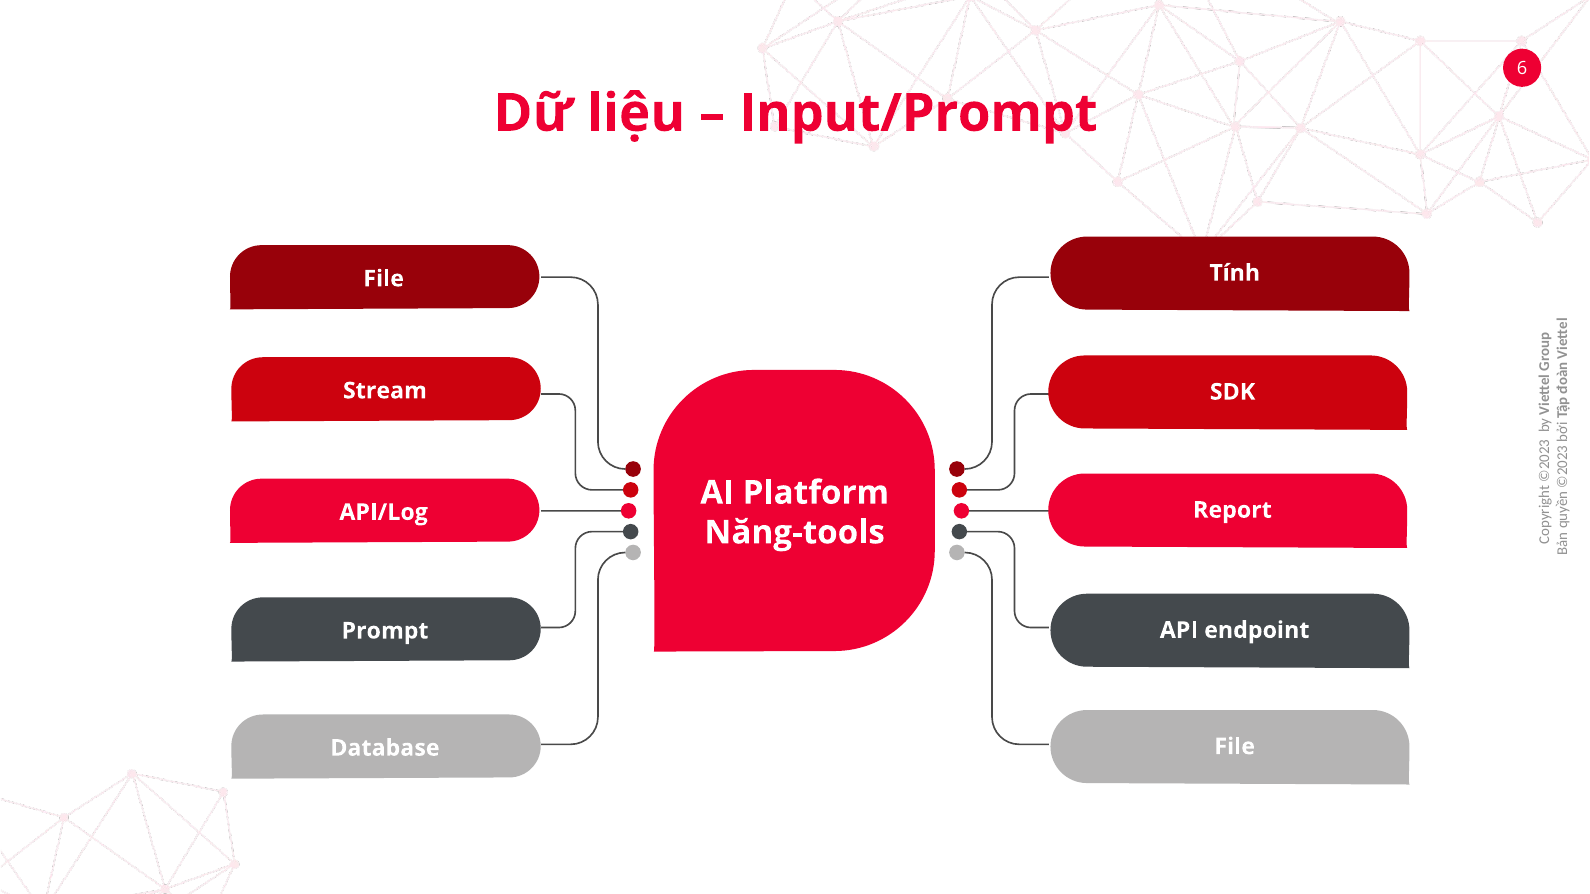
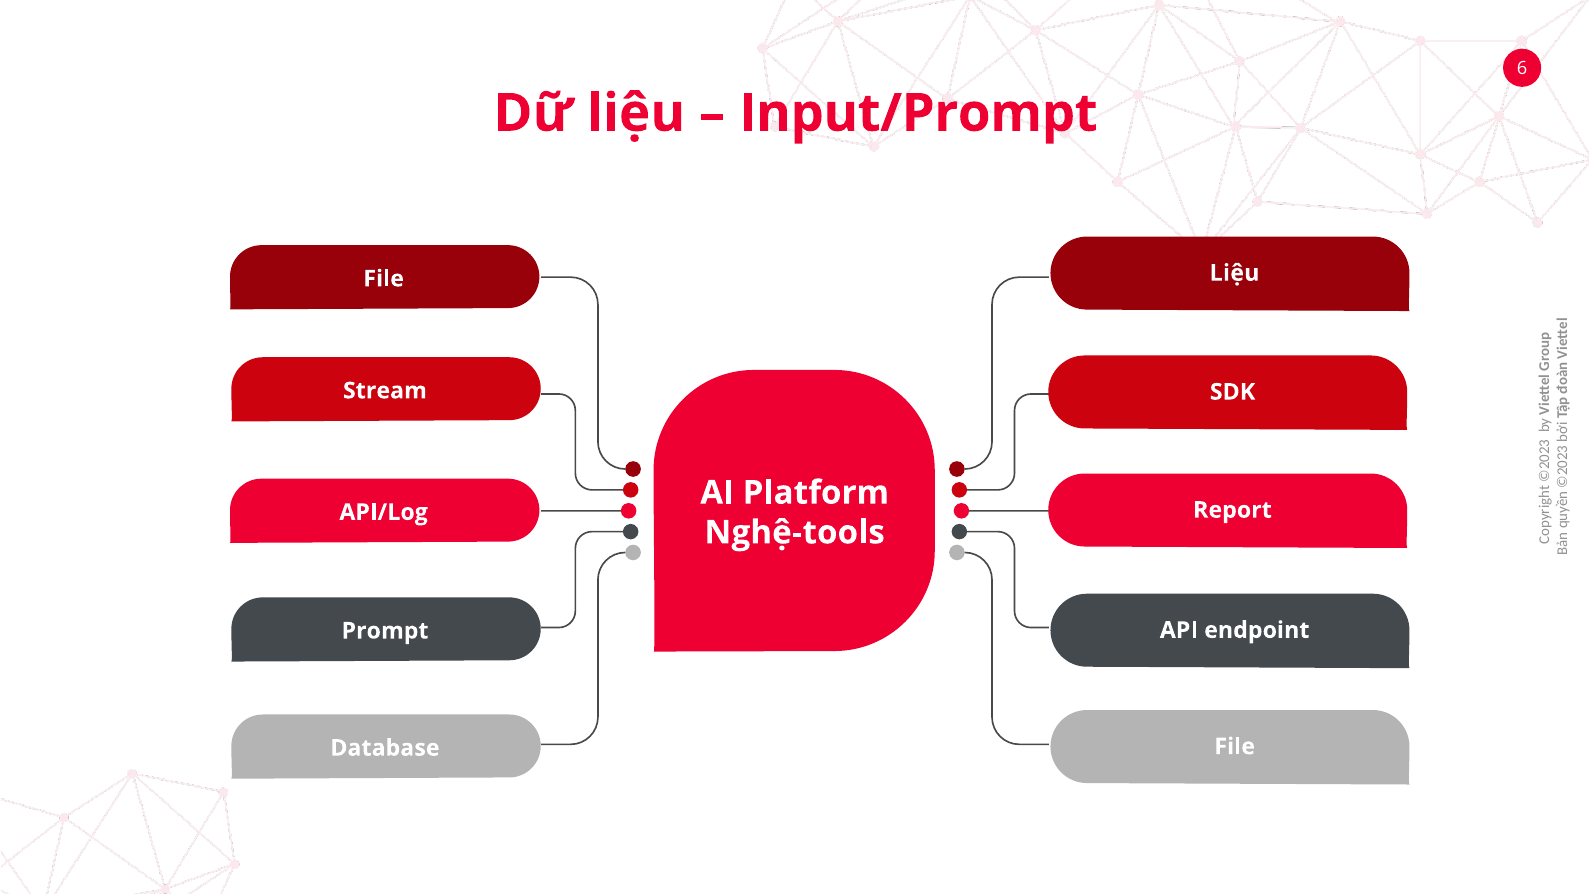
Tính: Tính -> Liệu (1235, 273)
Năng-tools: Năng-tools -> Nghệ-tools (795, 533)
